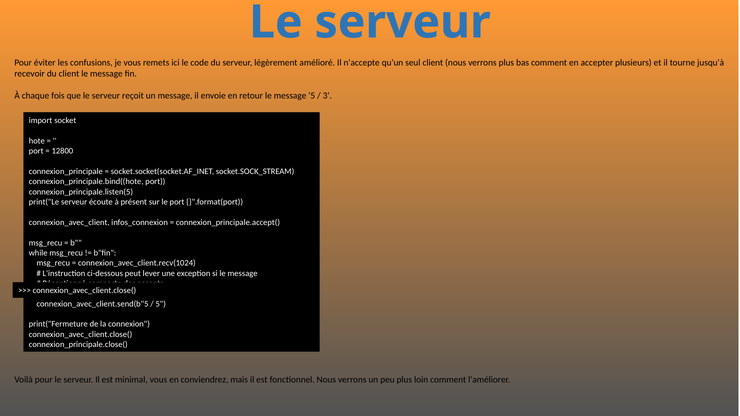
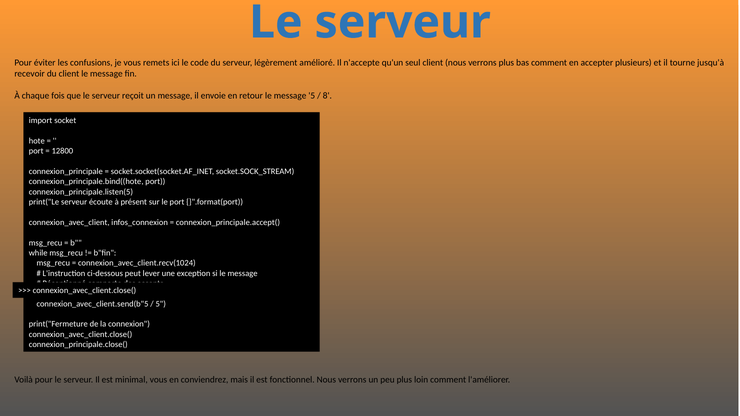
3: 3 -> 8 (327, 96)
